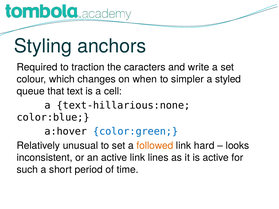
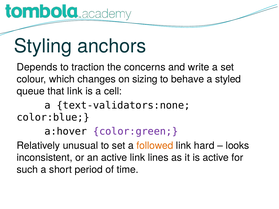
Required: Required -> Depends (37, 67)
caracters: caracters -> concerns (145, 67)
when: when -> sizing (145, 79)
simpler: simpler -> behave (188, 79)
that text: text -> link (75, 91)
text-hillarious:none: text-hillarious:none -> text-validators:none (123, 105)
color:green colour: blue -> purple (136, 132)
